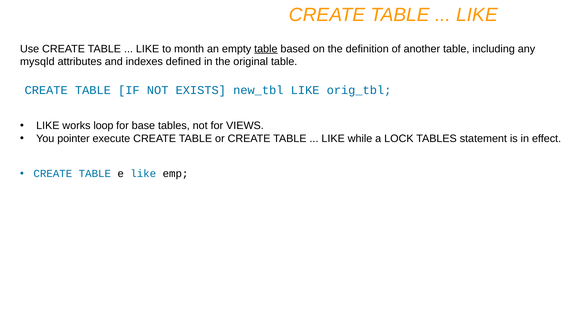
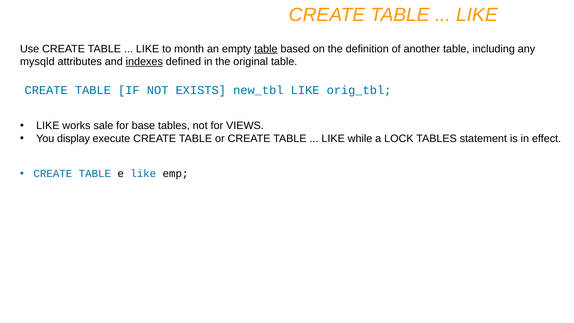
indexes underline: none -> present (144, 62)
loop: loop -> sale (103, 126)
pointer: pointer -> display (73, 139)
